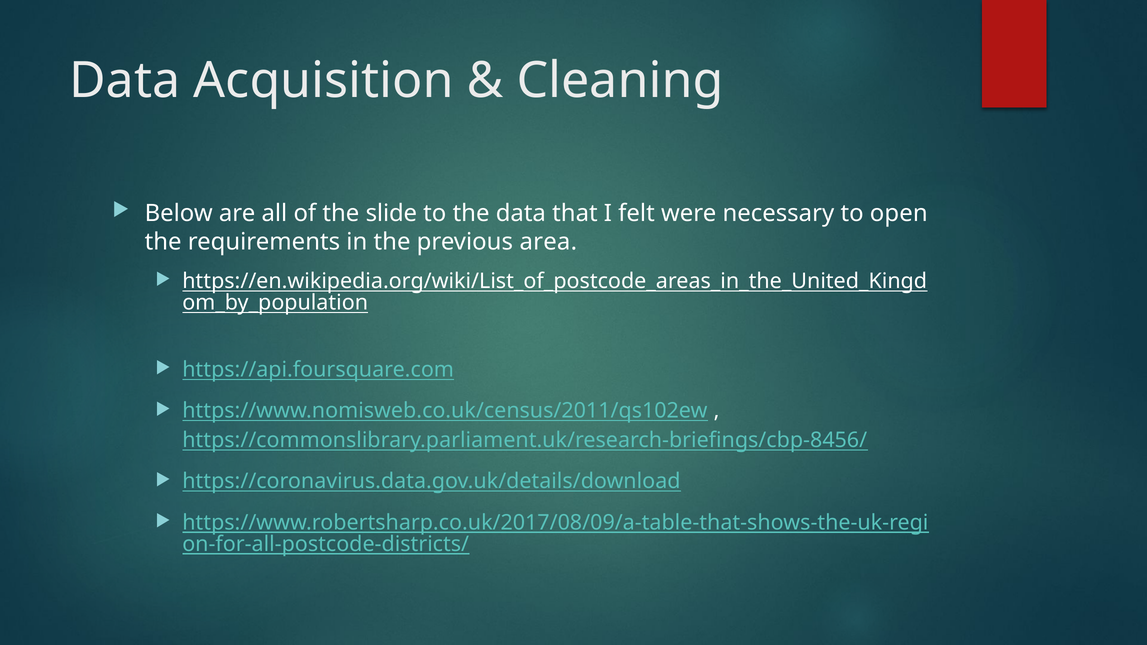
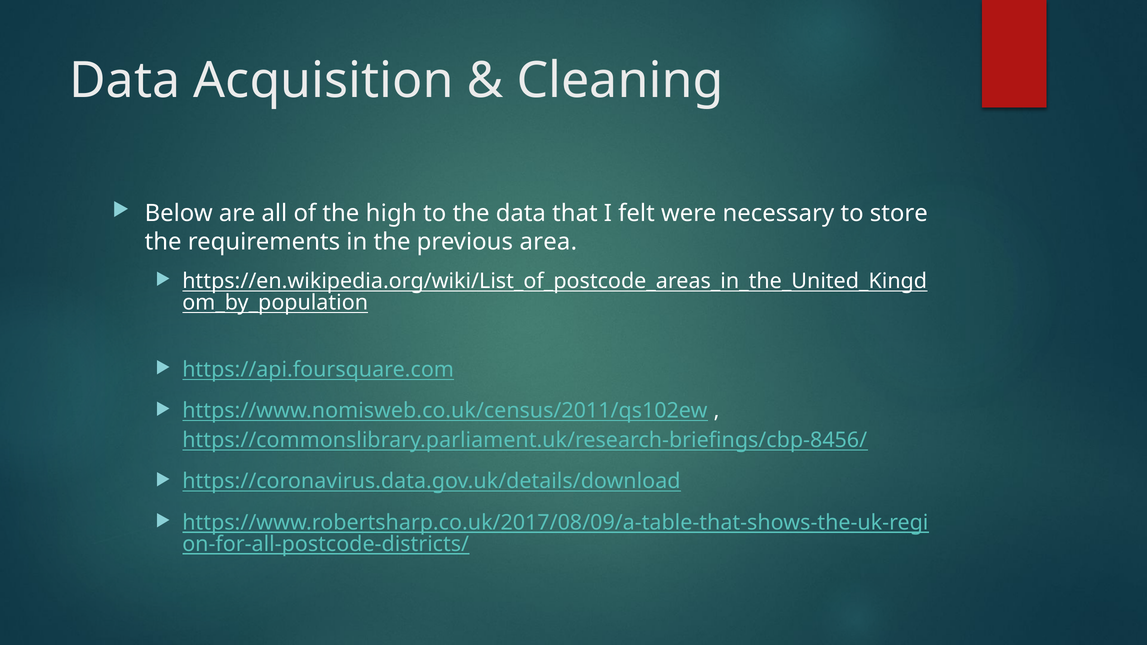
slide: slide -> high (391, 213)
open: open -> store (899, 213)
